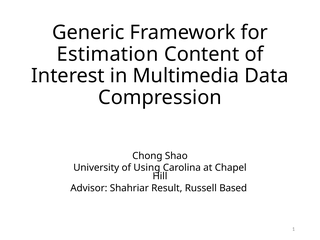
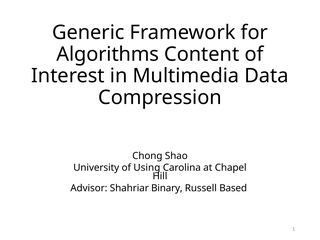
Estimation: Estimation -> Algorithms (108, 54)
Result: Result -> Binary (167, 188)
